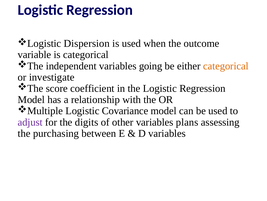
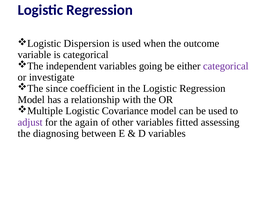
categorical colour: orange -> purple (226, 66)
score: score -> since (57, 88)
digits: digits -> again (87, 122)
plans: plans -> fitted (187, 122)
purchasing: purchasing -> diagnosing (56, 133)
